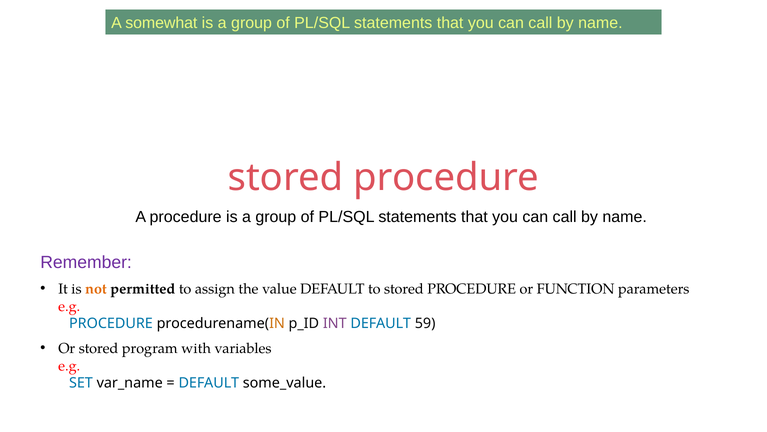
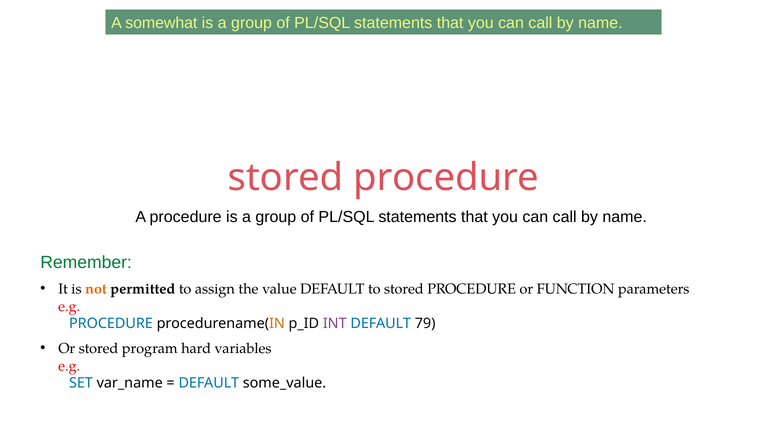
Remember colour: purple -> green (86, 262)
59: 59 -> 79 (425, 323)
with: with -> hard (196, 348)
